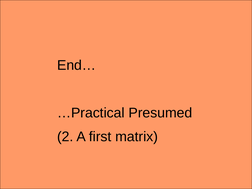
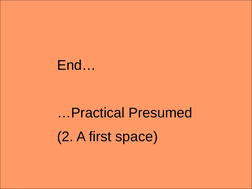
matrix: matrix -> space (137, 137)
